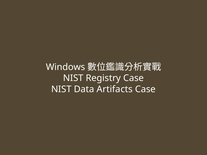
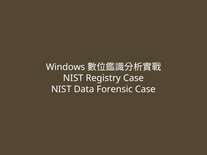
Artifacts: Artifacts -> Forensic (115, 89)
